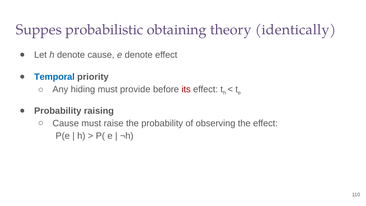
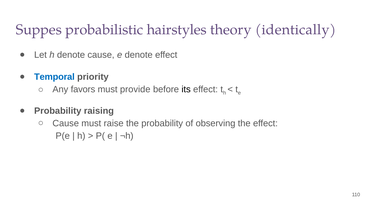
obtaining: obtaining -> hairstyles (177, 30)
hiding: hiding -> favors (83, 89)
its colour: red -> black (186, 89)
